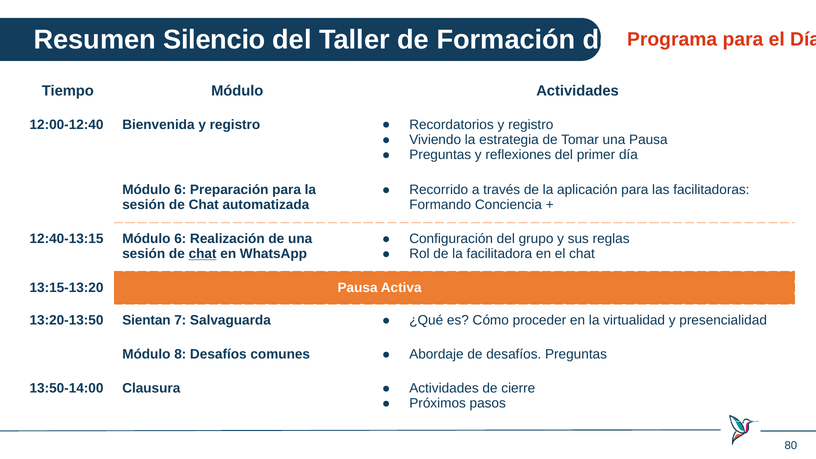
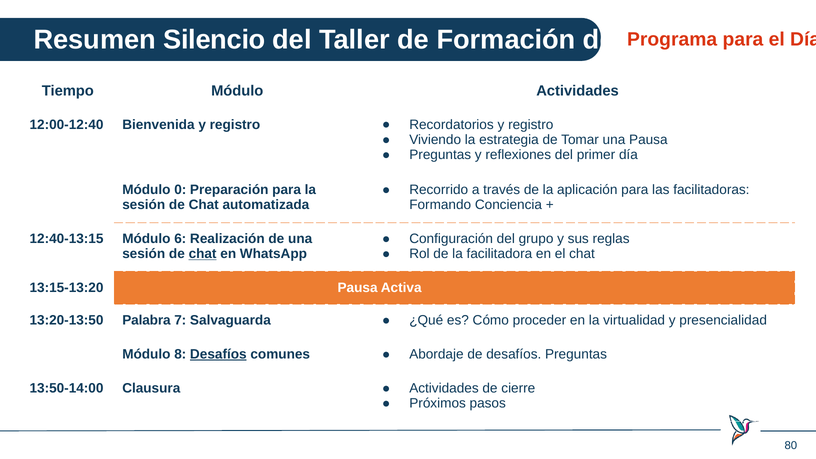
6: 6 -> 0 (180, 190)
Sientan: Sientan -> Palabra (146, 320)
Desafíos underline: none -> present (218, 354)
